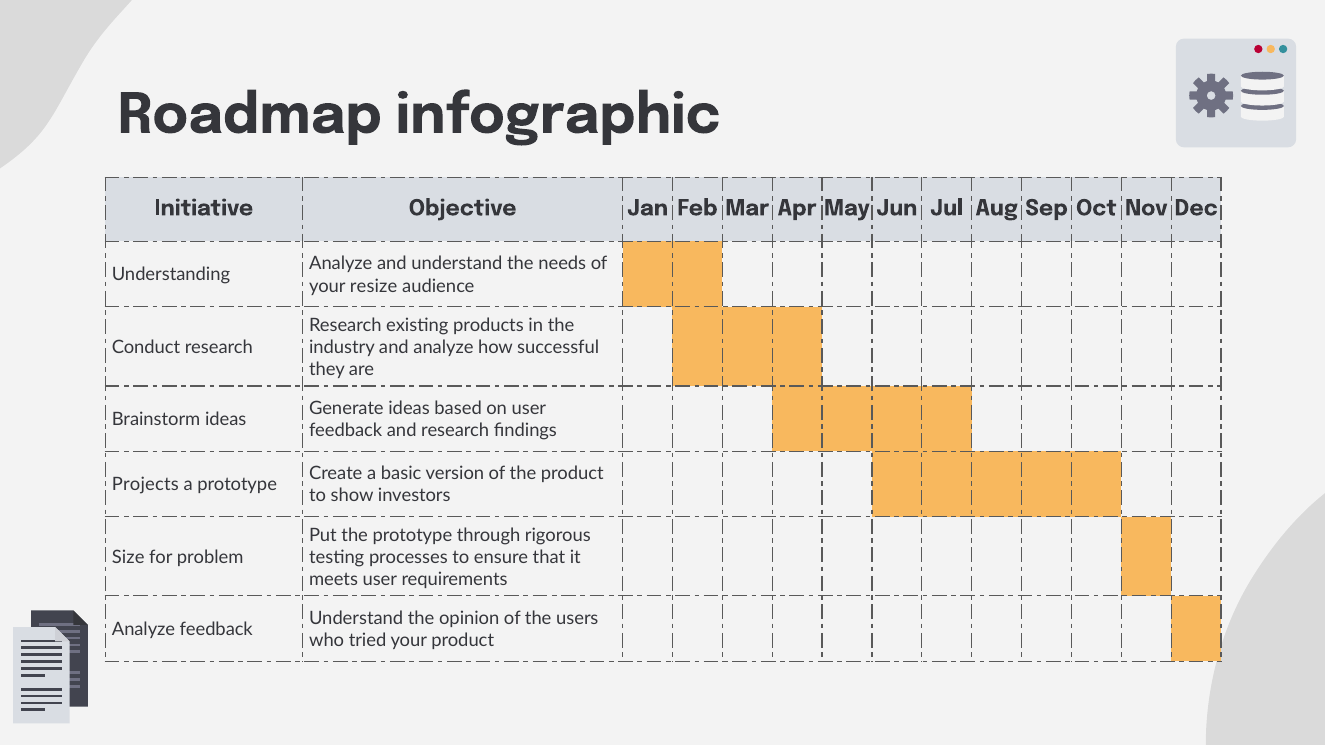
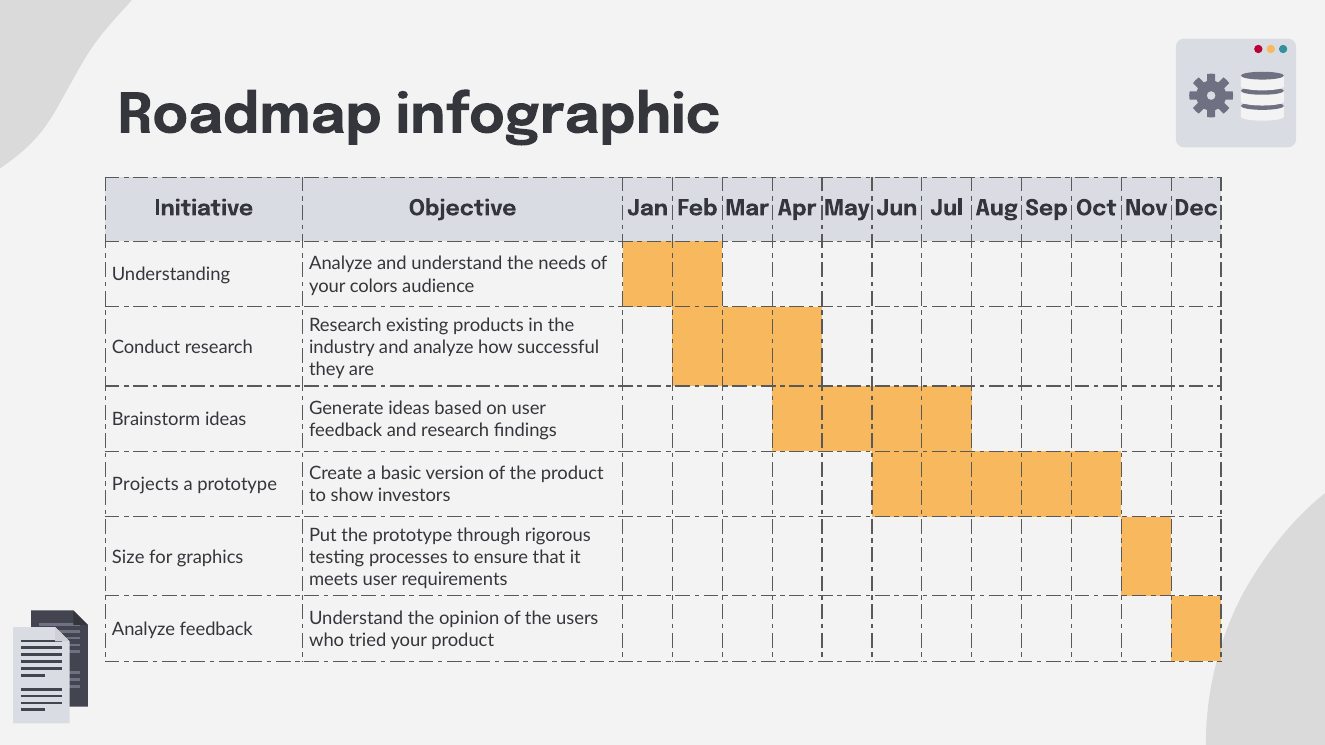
resize: resize -> colors (374, 286)
problem: problem -> graphics (210, 557)
